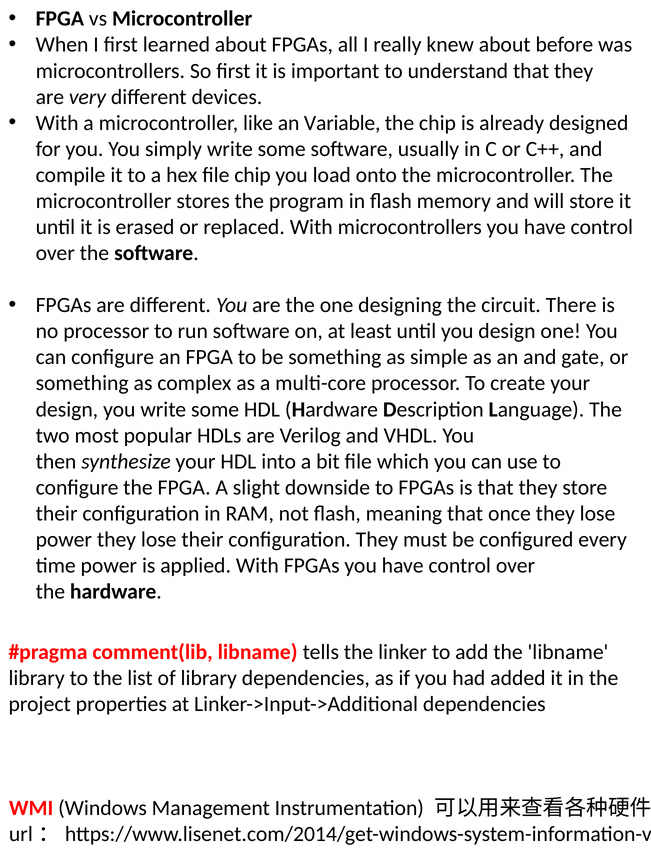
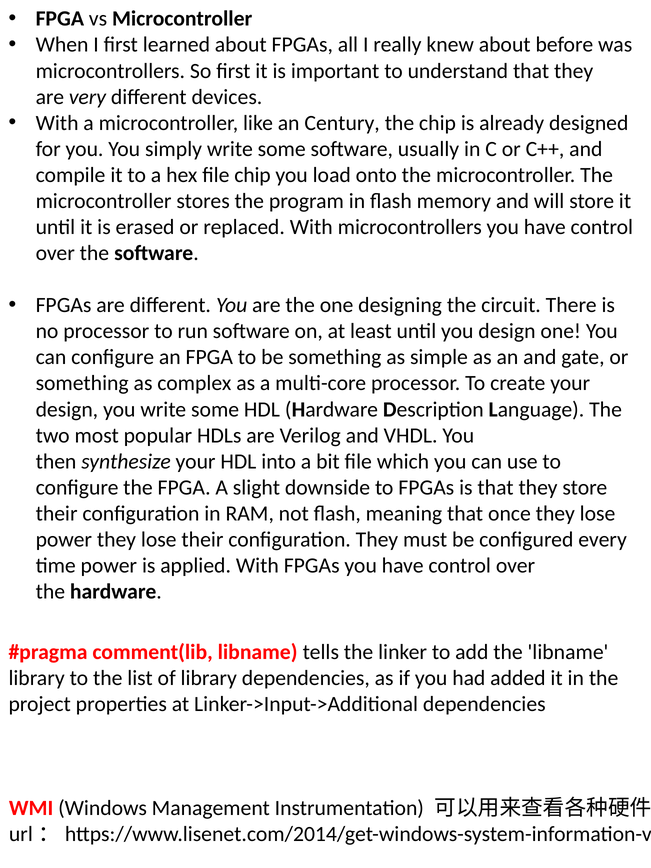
Variable: Variable -> Century (342, 123)
